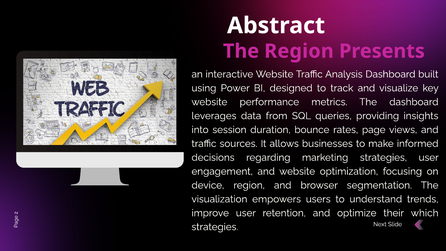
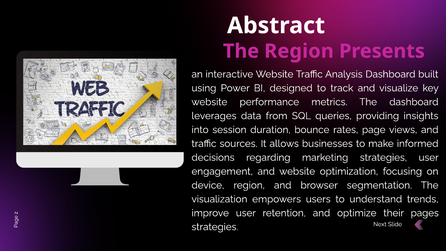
which: which -> pages (425, 213)
